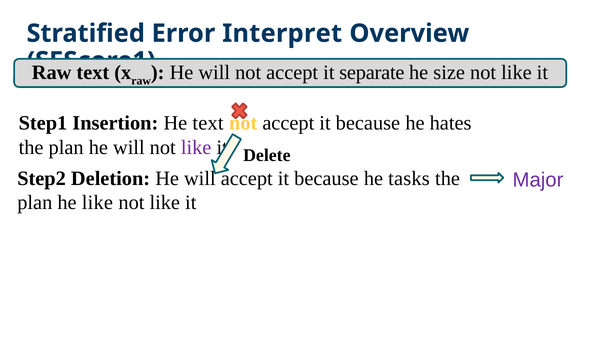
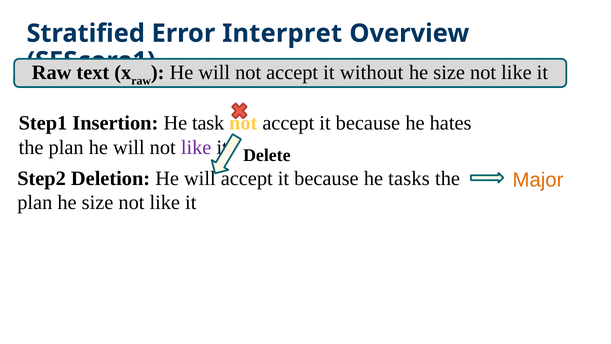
separate: separate -> without (372, 73)
He text: text -> task (208, 123)
Major colour: purple -> orange (538, 180)
plan he like: like -> size (98, 203)
